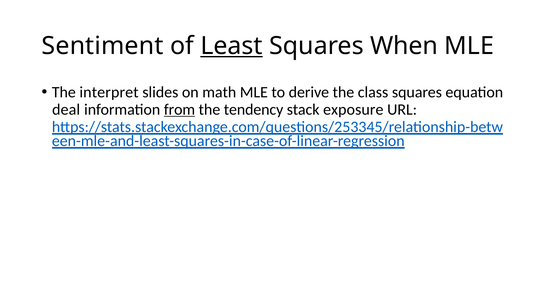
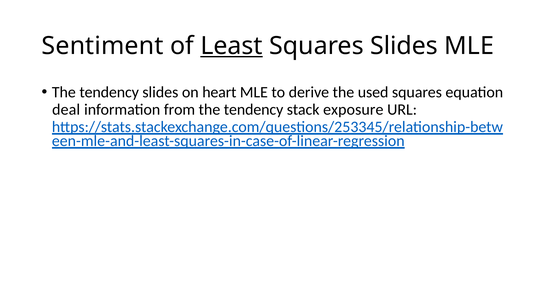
Squares When: When -> Slides (404, 46)
interpret: interpret -> tendency (109, 92)
math: math -> heart (219, 92)
class: class -> used (373, 92)
from underline: present -> none (179, 110)
